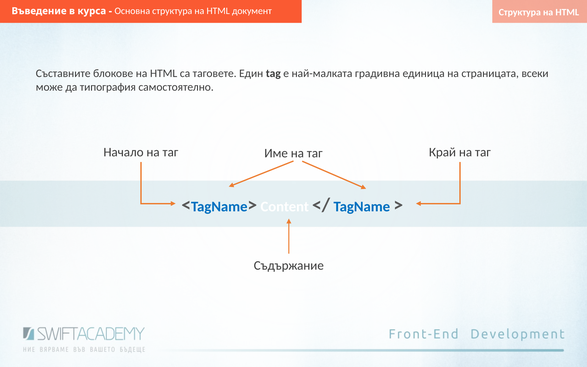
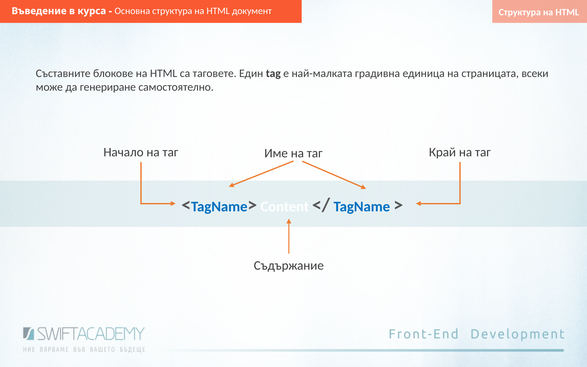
типография: типография -> генериране (108, 87)
